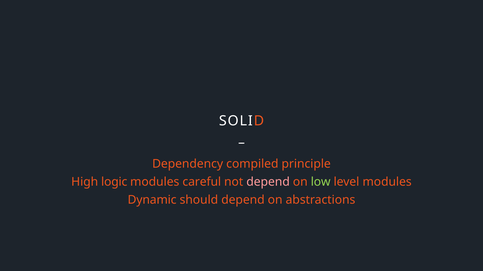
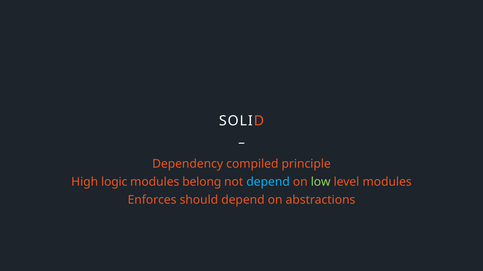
careful: careful -> belong (202, 182)
depend colour: pink -> light blue (268, 182)
Dynamic: Dynamic -> Enforces (152, 200)
